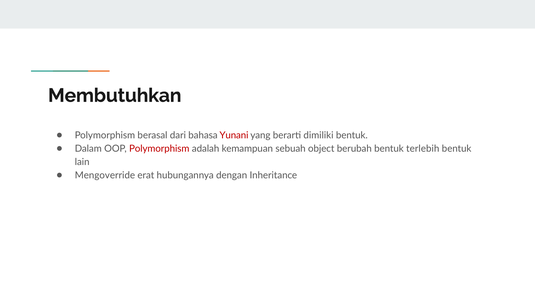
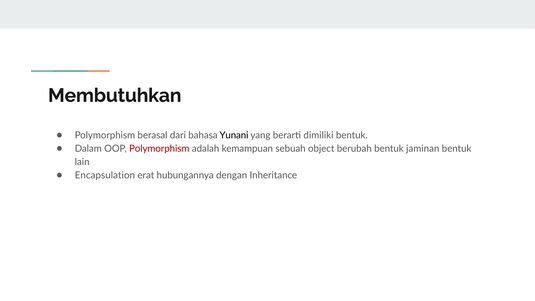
Yunani colour: red -> black (234, 135)
terlebih: terlebih -> jaminan (423, 149)
Mengoverride: Mengoverride -> Encapsulation (105, 175)
